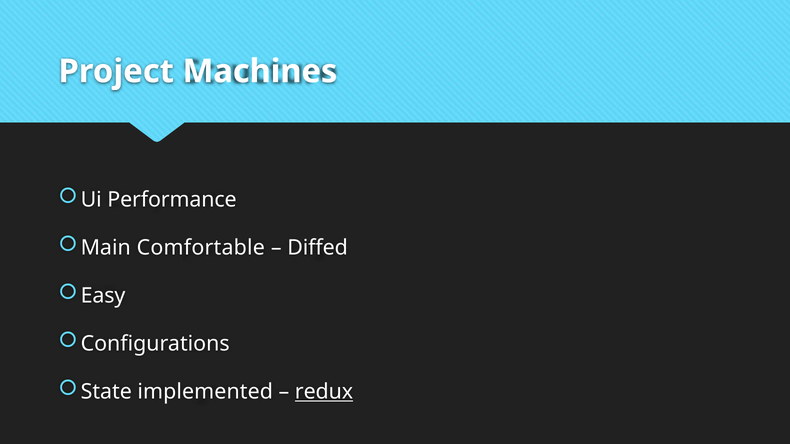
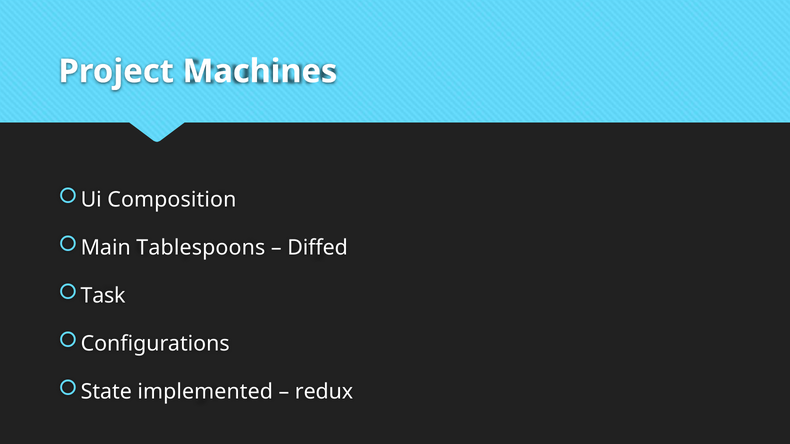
Performance: Performance -> Composition (172, 200)
Comfortable: Comfortable -> Tablespoons (201, 248)
Easy: Easy -> Task (103, 296)
redux underline: present -> none (324, 392)
